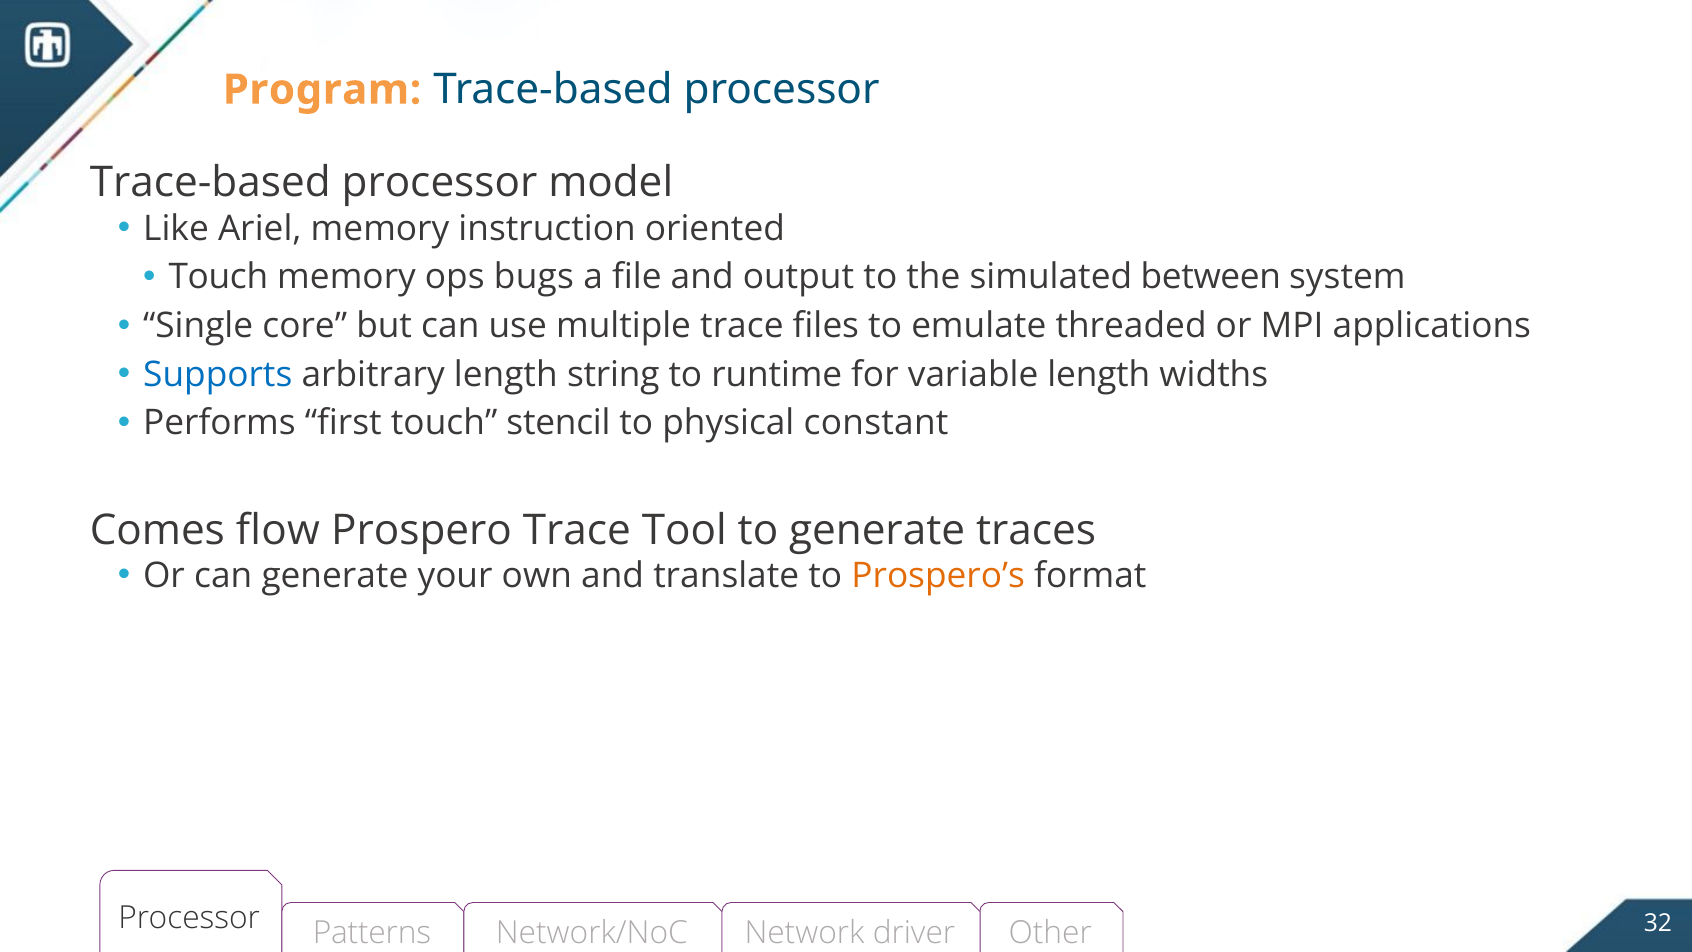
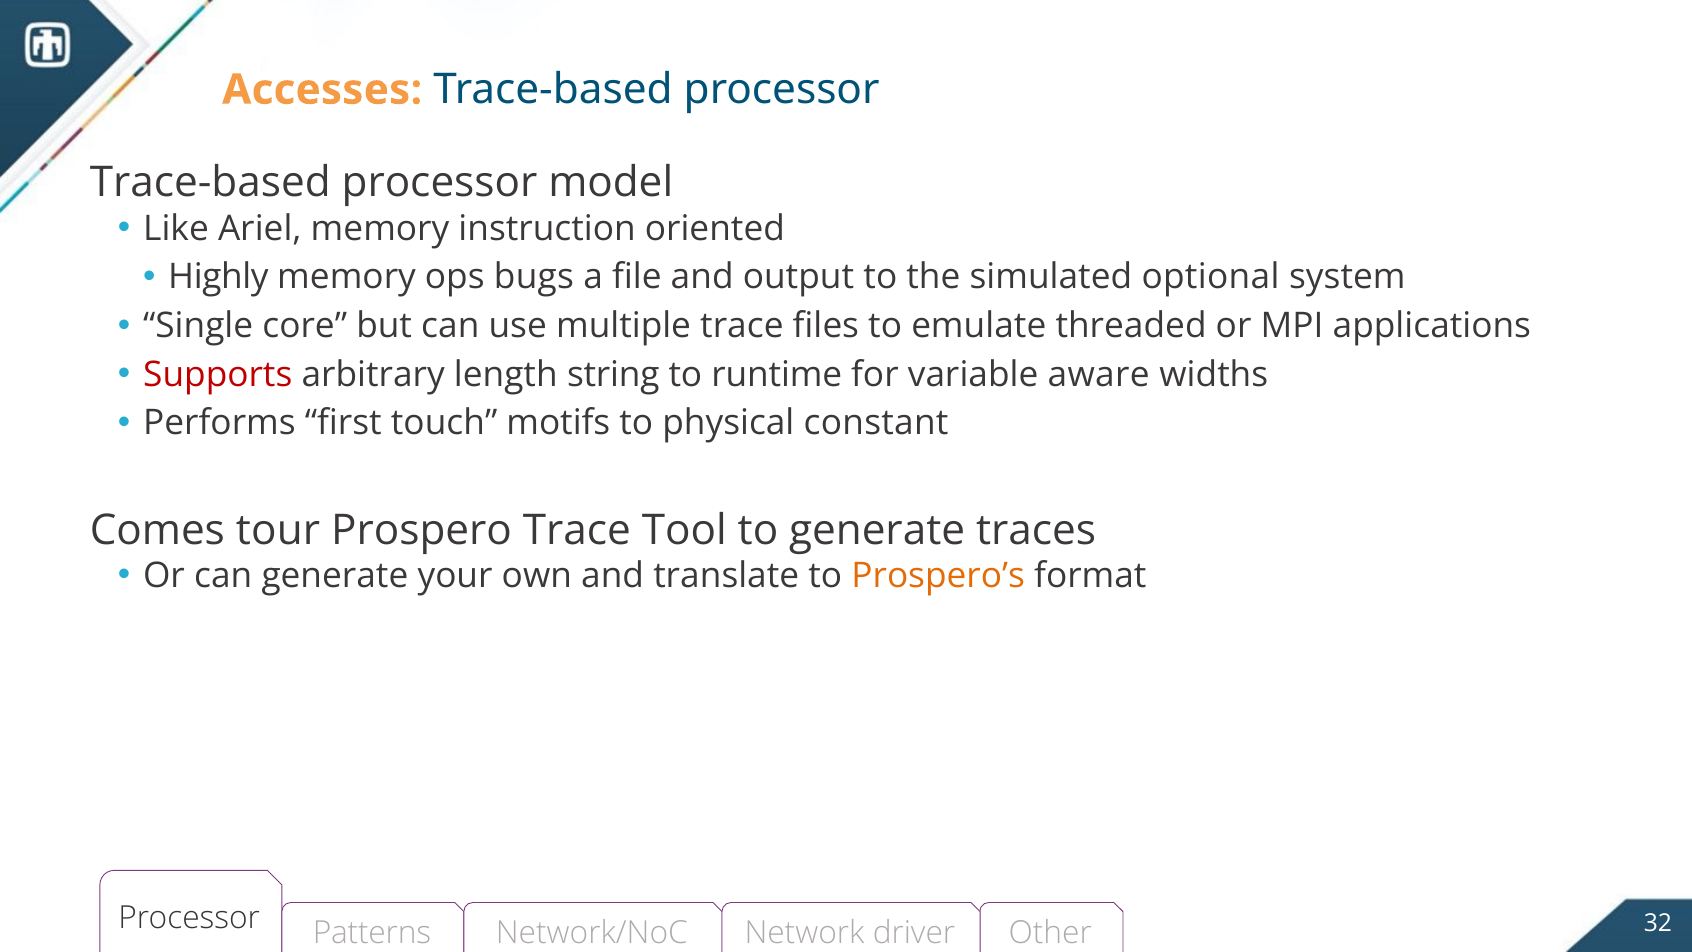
Program: Program -> Accesses (322, 90)
Touch: Touch -> Highly (218, 277)
between: between -> optional (1210, 277)
Supports colour: blue -> red (218, 374)
variable length: length -> aware (1099, 374)
stencil: stencil -> motifs (558, 423)
flow: flow -> tour (278, 530)
